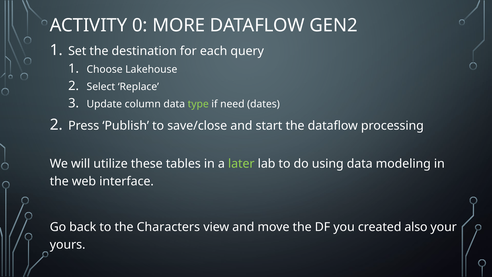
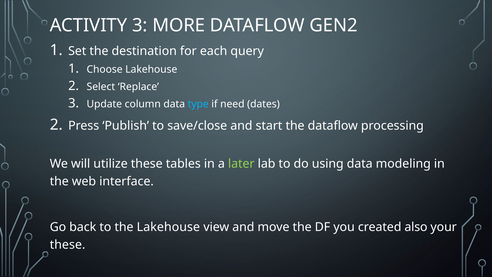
ACTIVITY 0: 0 -> 3 (140, 25)
type colour: light green -> light blue (198, 104)
the Characters: Characters -> Lakehouse (168, 227)
yours: yours -> these (68, 245)
